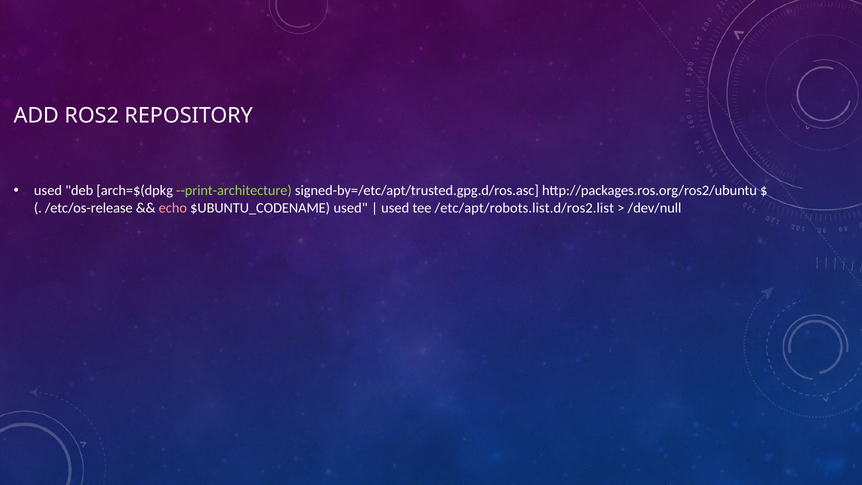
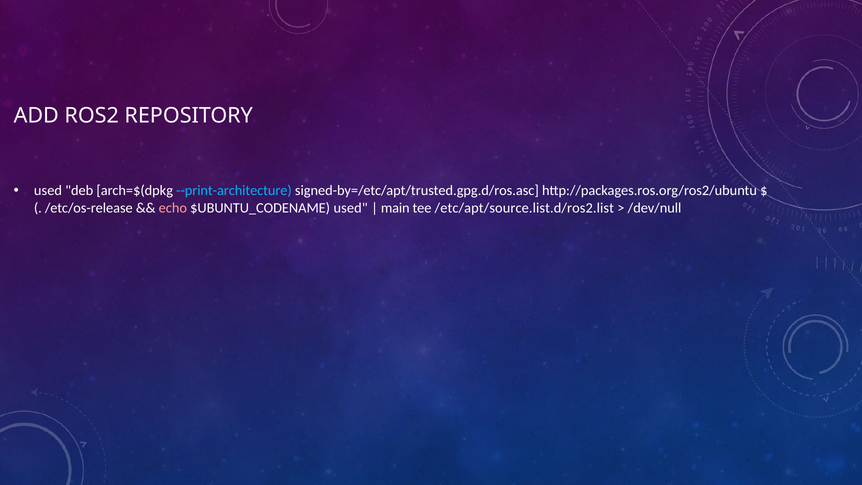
--print-architecture colour: light green -> light blue (234, 191)
used: used -> main (395, 208)
/etc/apt/robots.list.d/ros2.list: /etc/apt/robots.list.d/ros2.list -> /etc/apt/source.list.d/ros2.list (524, 208)
